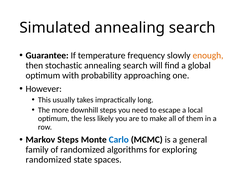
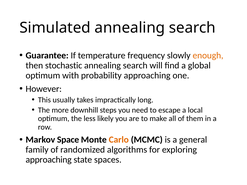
Markov Steps: Steps -> Space (68, 140)
Carlo colour: blue -> orange (119, 140)
randomized: randomized -> approaching (49, 160)
